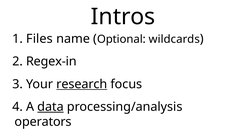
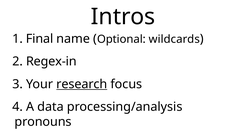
Files: Files -> Final (40, 39)
data underline: present -> none (50, 107)
operators: operators -> pronouns (43, 122)
